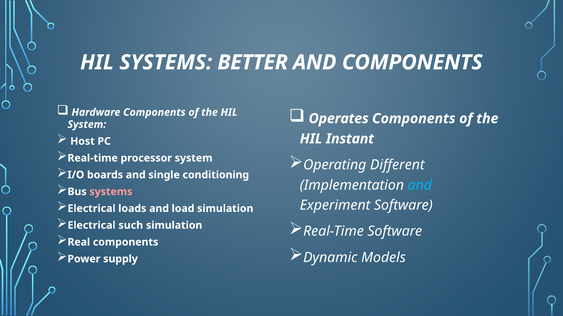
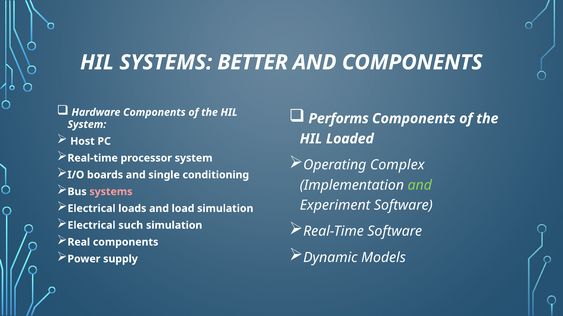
Operates: Operates -> Performs (339, 119)
Instant: Instant -> Loaded (350, 139)
Different: Different -> Complex (397, 165)
and colour: light blue -> light green (420, 185)
